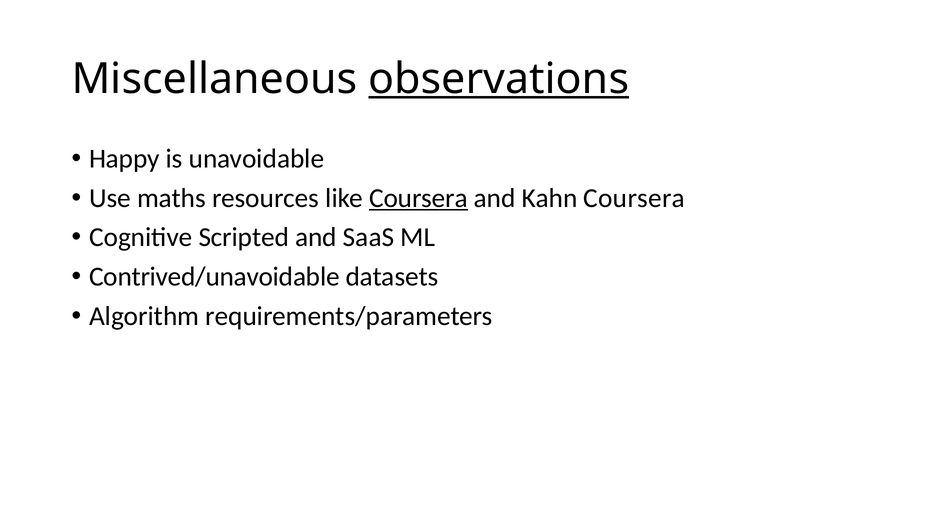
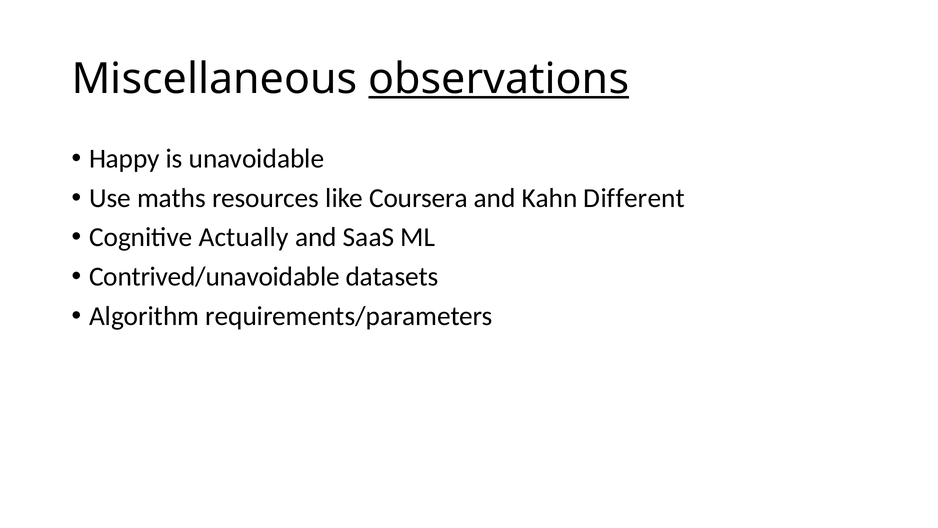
Coursera underline: present -> none (419, 198)
Kahn Coursera: Coursera -> Different (634, 198)
Scripted: Scripted -> Actually (244, 237)
